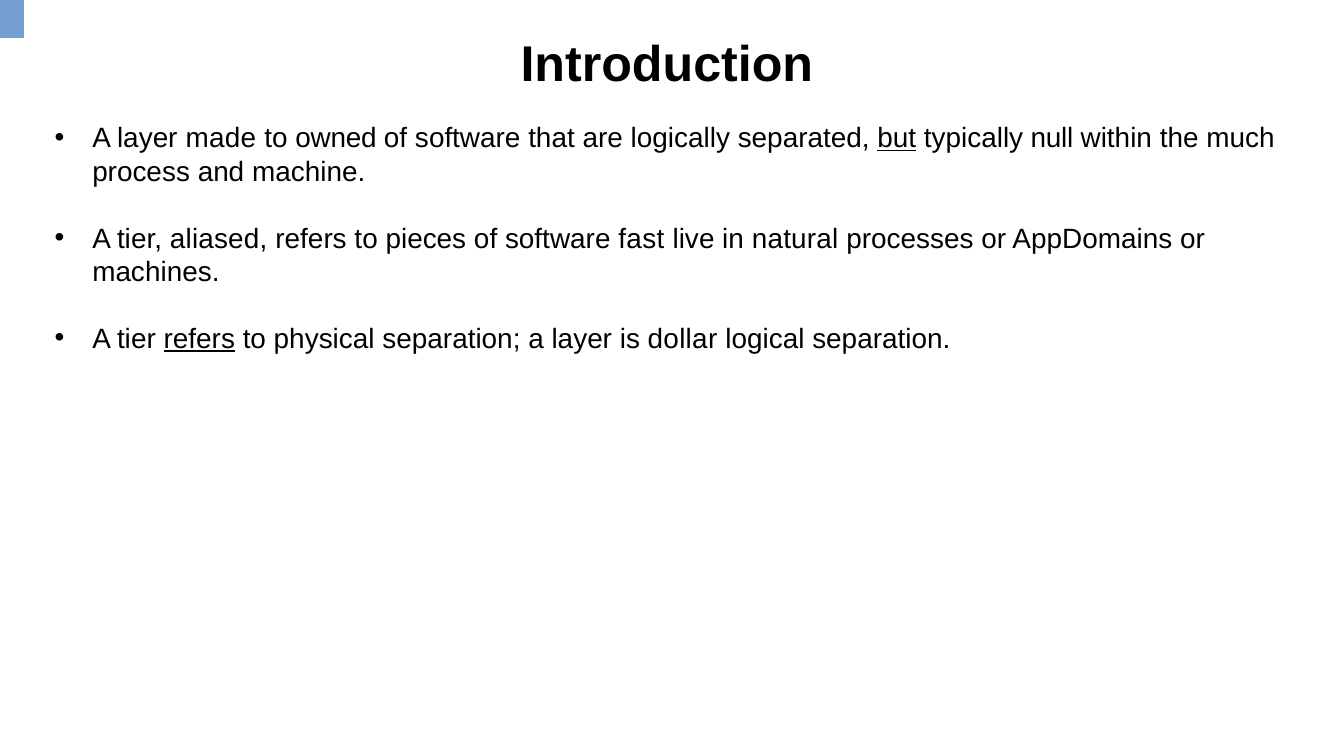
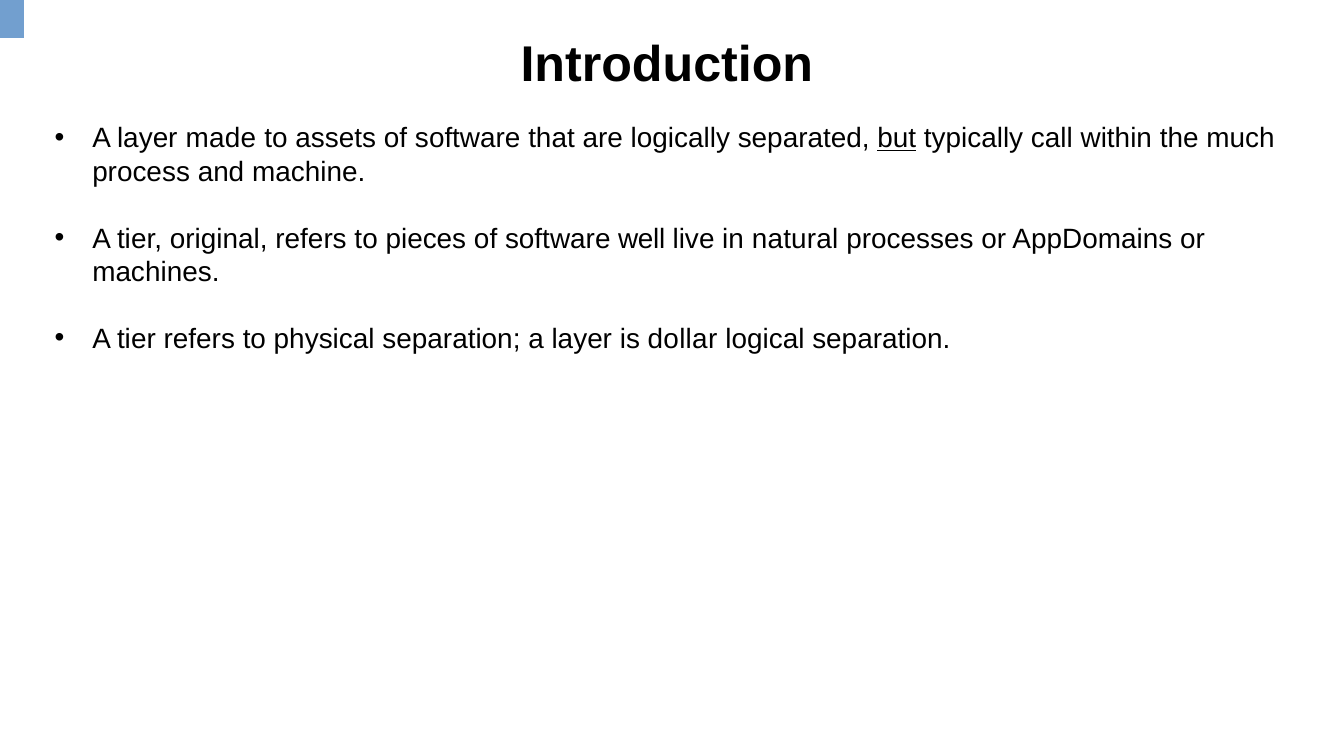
owned: owned -> assets (336, 138)
null: null -> call (1052, 138)
aliased: aliased -> original (219, 239)
fast: fast -> well (642, 239)
refers underline: present -> none (199, 339)
